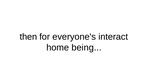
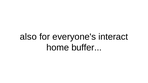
then: then -> also (28, 37)
being: being -> buffer (87, 48)
